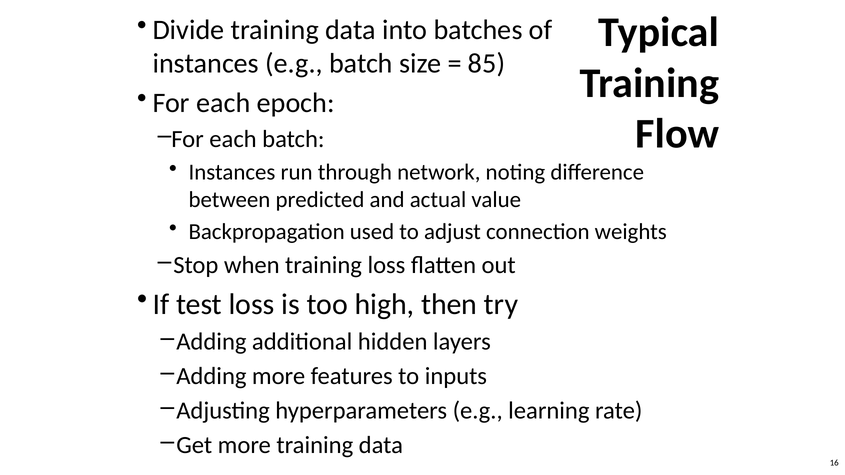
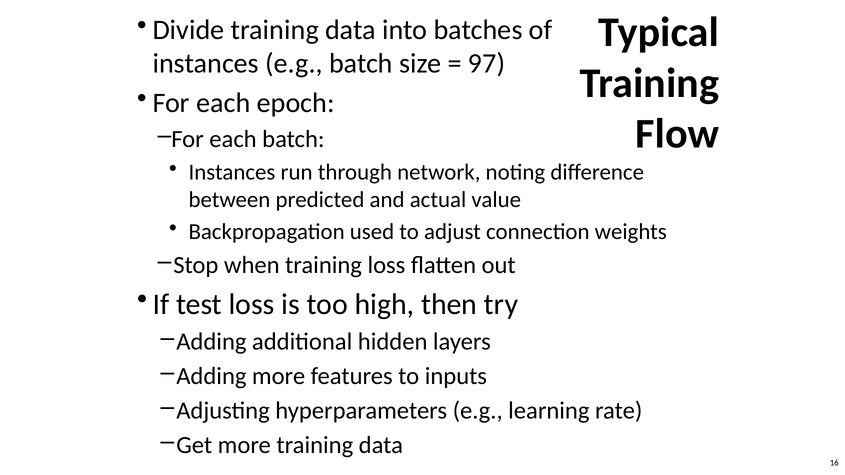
85: 85 -> 97 (487, 64)
